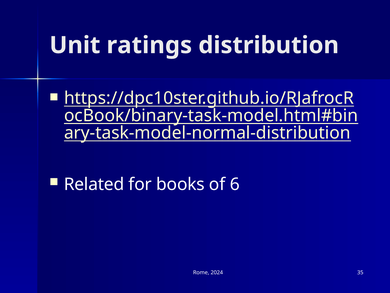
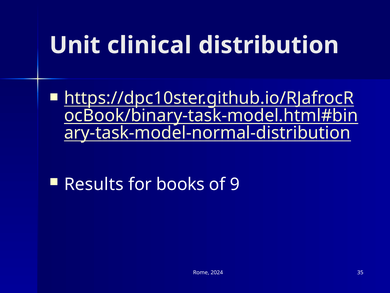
ratings: ratings -> clinical (149, 45)
Related: Related -> Results (94, 184)
6: 6 -> 9 (235, 184)
